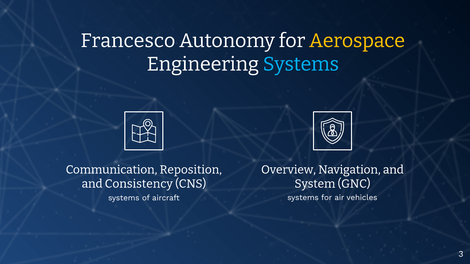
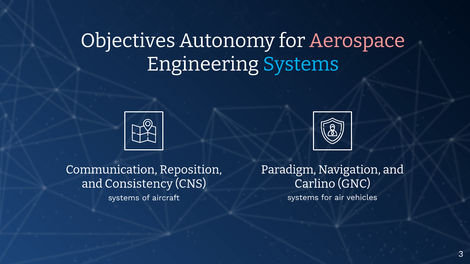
Francesco: Francesco -> Objectives (128, 41)
Aerospace colour: yellow -> pink (357, 41)
Overview: Overview -> Paradigm (289, 170)
System: System -> Carlino (315, 184)
